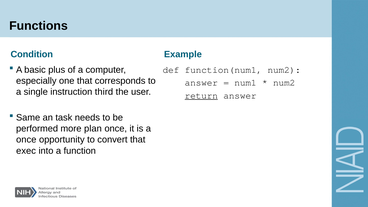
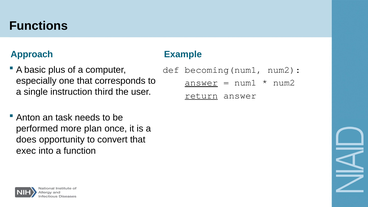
Condition: Condition -> Approach (32, 54)
function(num1: function(num1 -> becoming(num1 (223, 70)
answer underline: none -> present (201, 83)
Same: Same -> Anton (28, 118)
once: once -> does (26, 140)
